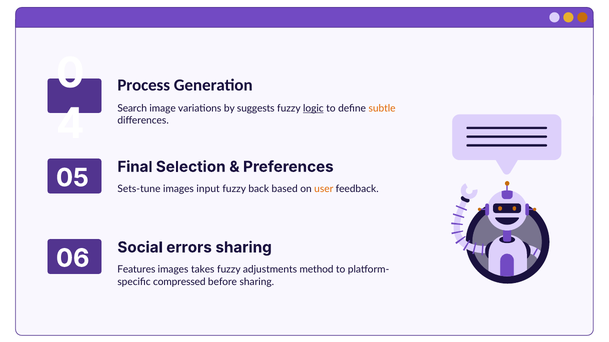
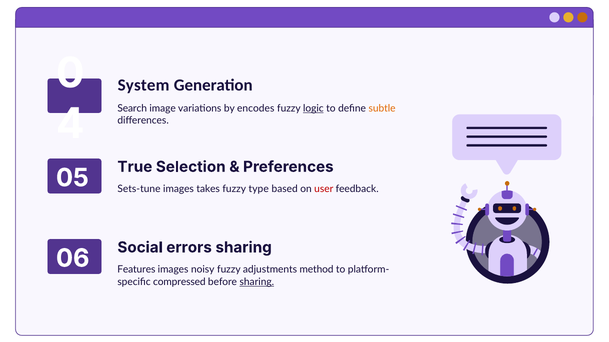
Process: Process -> System (144, 85)
suggests: suggests -> encodes (256, 109)
Final: Final -> True (135, 167)
input: input -> takes (208, 189)
back: back -> type (259, 189)
user colour: orange -> red (324, 189)
takes: takes -> noisy (203, 270)
sharing underline: none -> present (257, 282)
